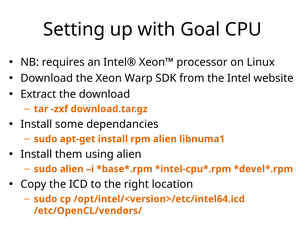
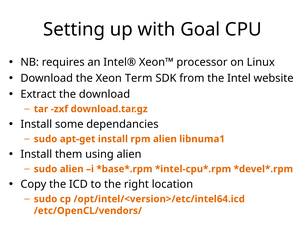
Warp: Warp -> Term (139, 78)
